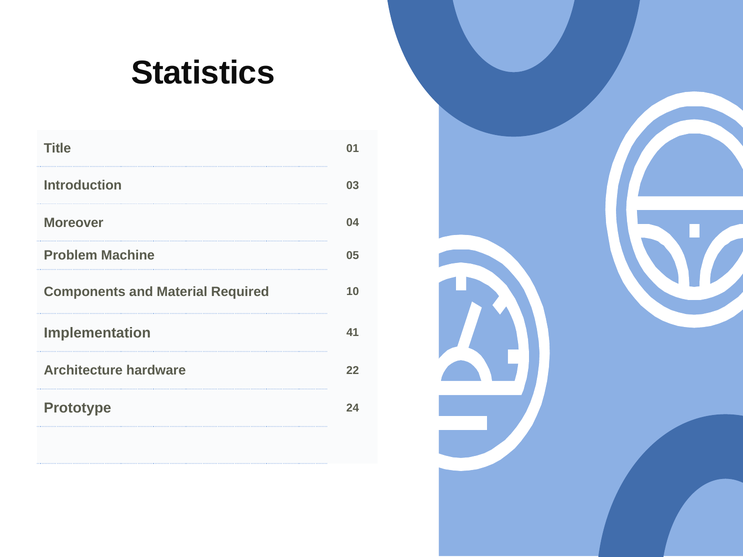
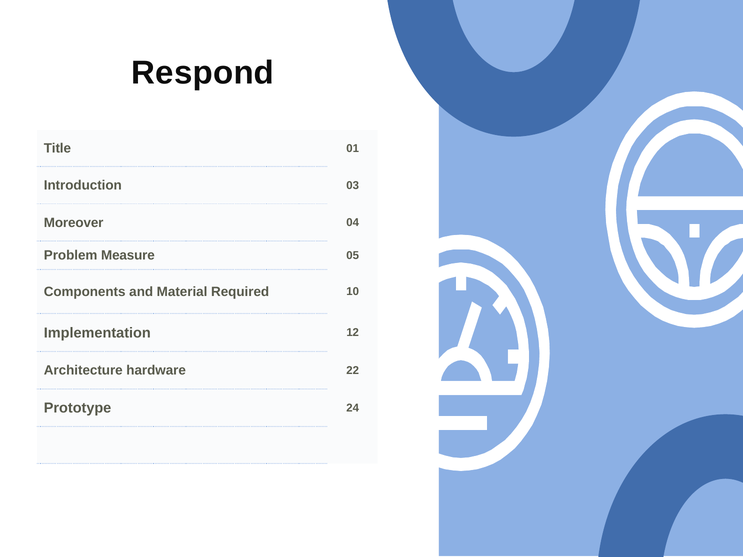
Statistics: Statistics -> Respond (203, 73)
Machine: Machine -> Measure (128, 255)
41: 41 -> 12 (353, 333)
